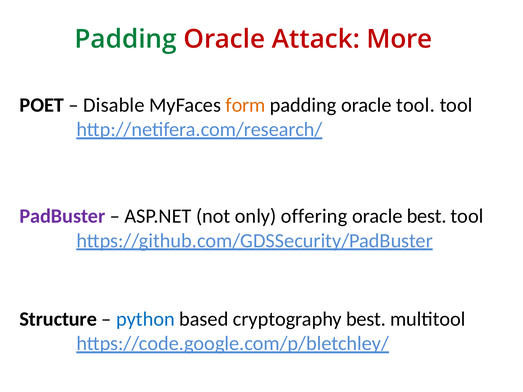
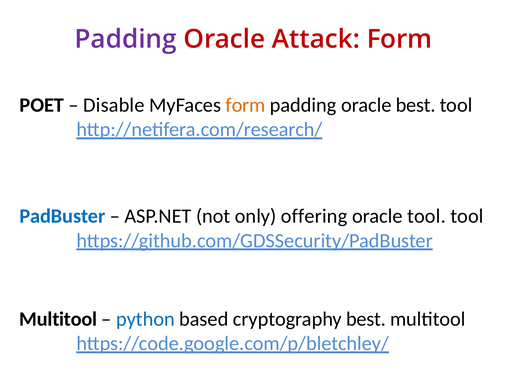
Padding colour: green -> purple (126, 39)
Attack More: More -> Form (399, 39)
oracle tool: tool -> best (416, 105)
PadBuster colour: purple -> blue (62, 216)
oracle best: best -> tool (426, 216)
Structure: Structure -> Multitool (58, 319)
